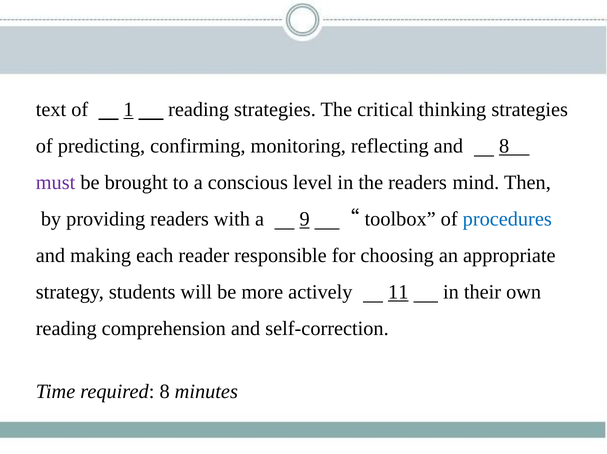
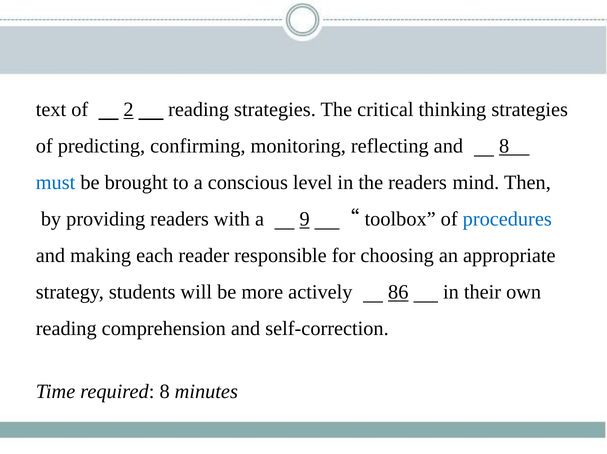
1: 1 -> 2 (129, 109)
must colour: purple -> blue (56, 183)
11: 11 -> 86 (398, 292)
